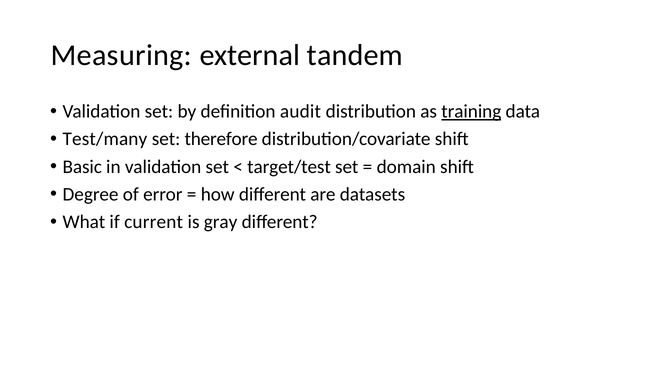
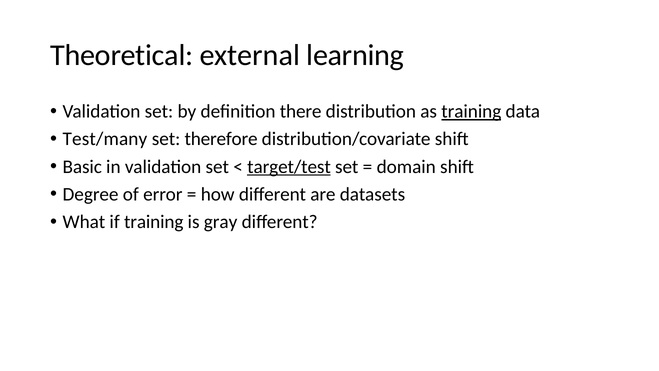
Measuring: Measuring -> Theoretical (122, 55)
tandem: tandem -> learning (355, 55)
audit: audit -> there (301, 111)
target/test underline: none -> present (289, 167)
if current: current -> training (154, 222)
